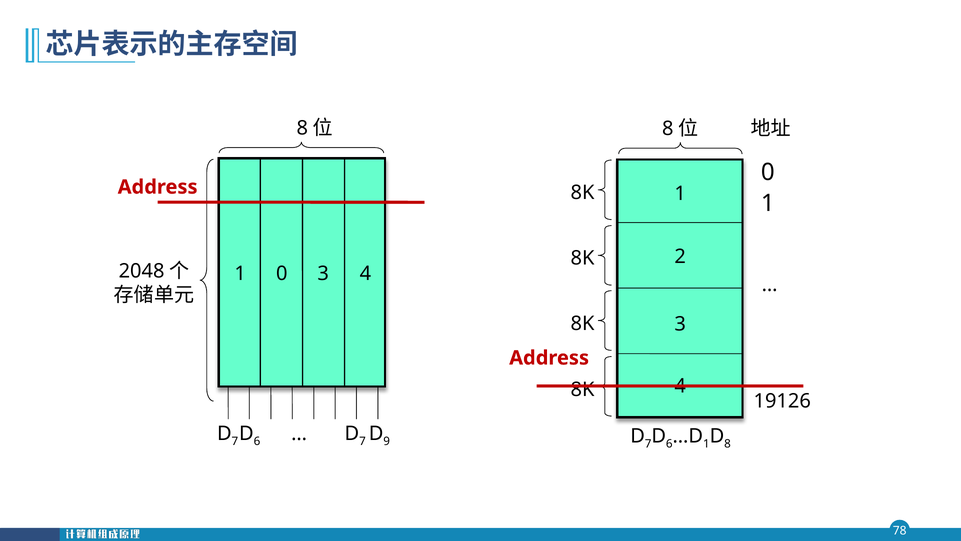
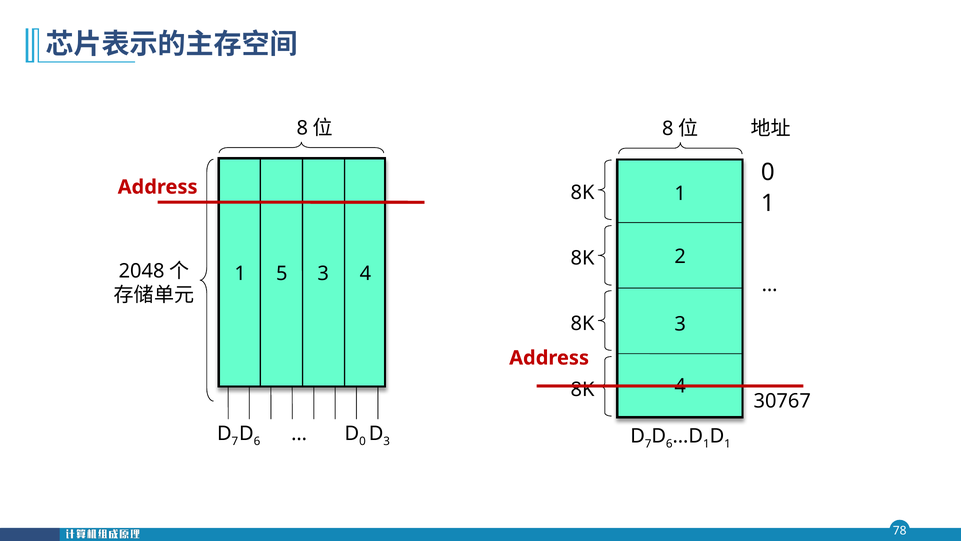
1 0: 0 -> 5 (282, 273)
19126: 19126 -> 30767 (782, 401)
7: 7 -> 0 (362, 441)
9: 9 -> 3 (387, 441)
8: 8 -> 1 (728, 444)
